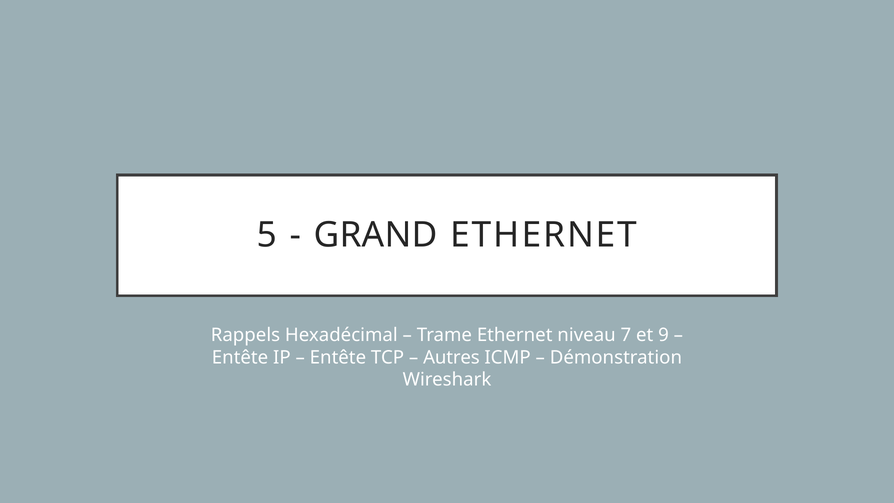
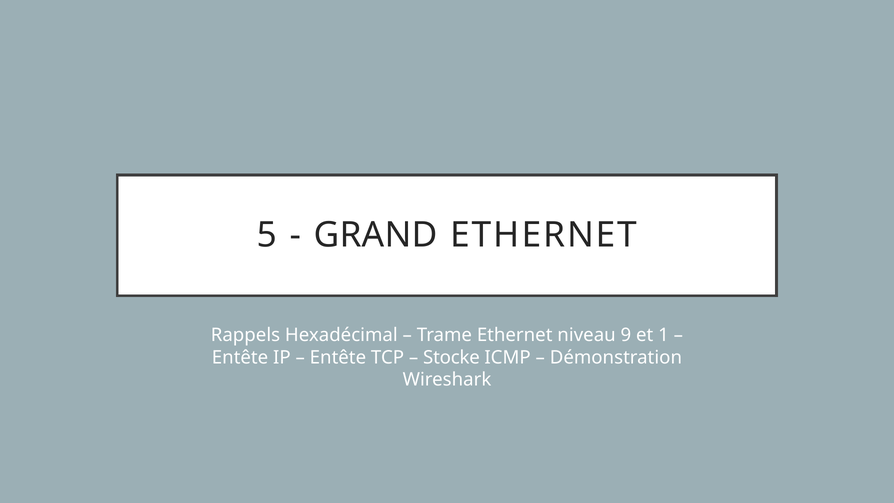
7: 7 -> 9 (626, 335)
9: 9 -> 1 (664, 335)
Autres: Autres -> Stocke (451, 357)
